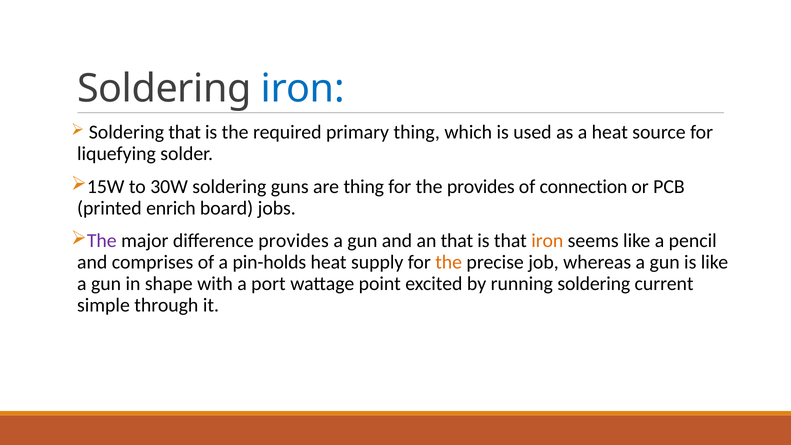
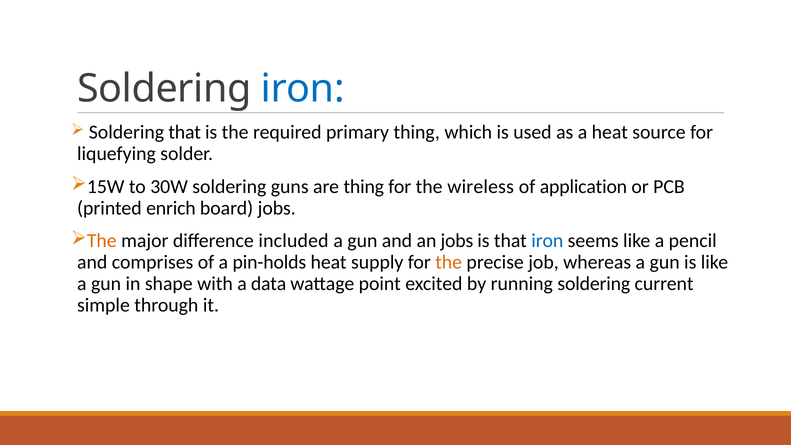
the provides: provides -> wireless (481, 187)
connection: connection -> application (583, 187)
The colour: purple -> orange (102, 241)
difference provides: provides -> included (294, 241)
an that: that -> jobs (457, 241)
iron colour: orange -> blue (547, 241)
port: port -> data (269, 284)
